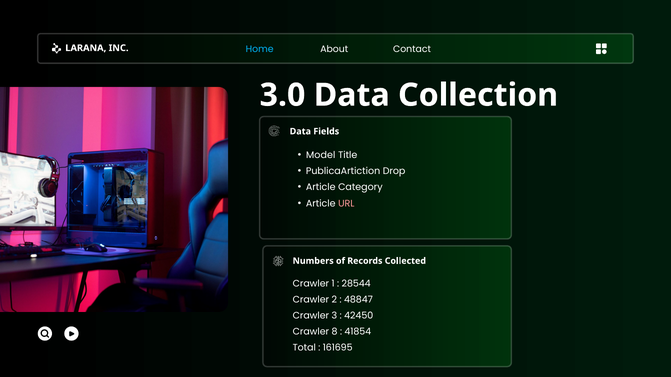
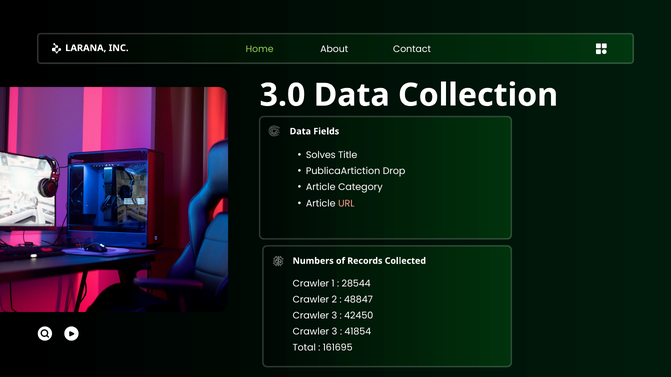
Home colour: light blue -> light green (260, 49)
Model: Model -> Solves (321, 155)
8: 8 -> 3 (335, 332)
